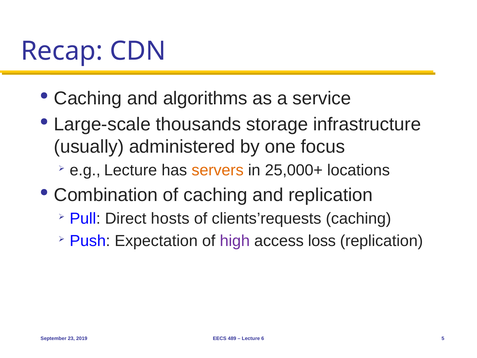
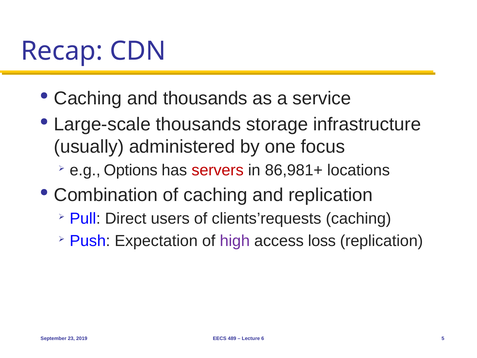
and algorithms: algorithms -> thousands (205, 98)
e.g Lecture: Lecture -> Options (131, 170)
servers colour: orange -> red (218, 170)
25,000+: 25,000+ -> 86,981+ (294, 170)
hosts: hosts -> users (170, 218)
